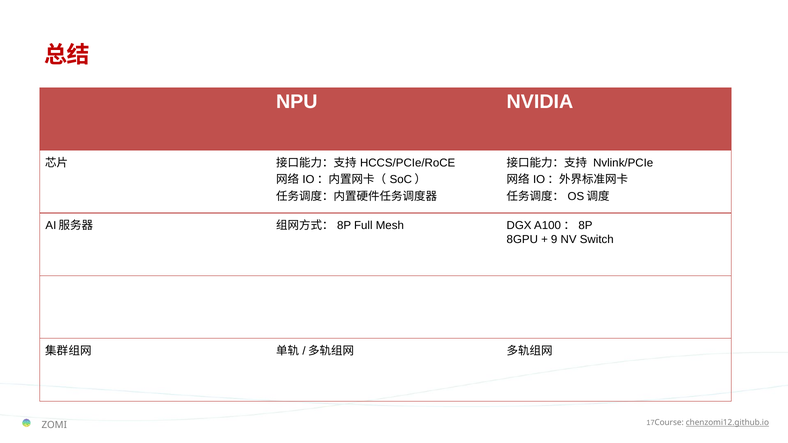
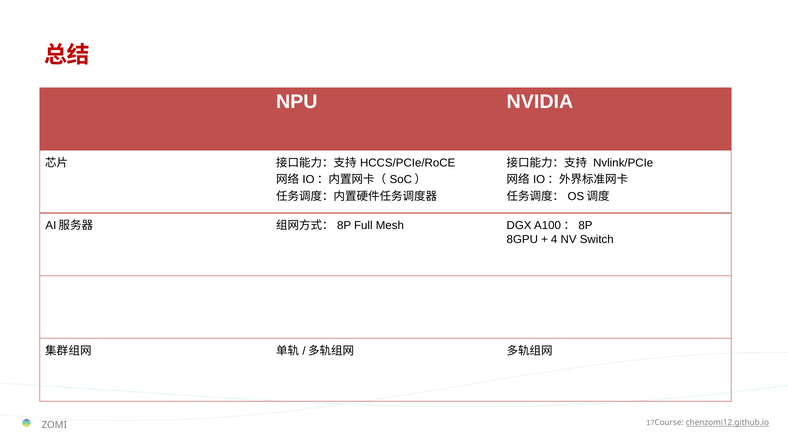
9: 9 -> 4 (554, 239)
